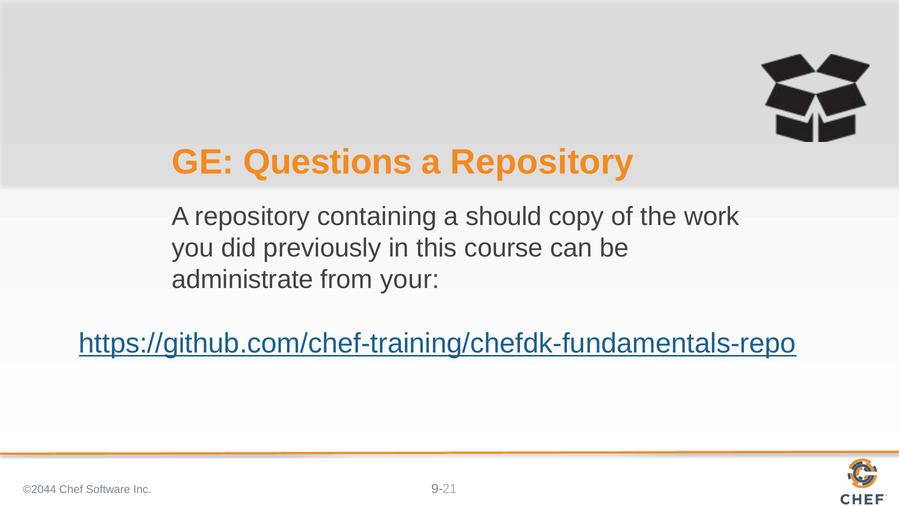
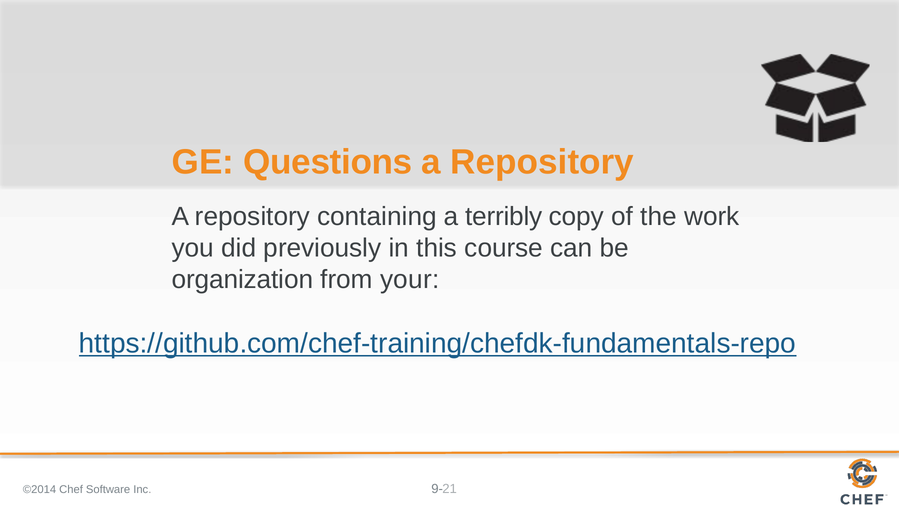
should: should -> terribly (504, 217)
administrate: administrate -> organization (242, 280)
©2044: ©2044 -> ©2014 (40, 489)
